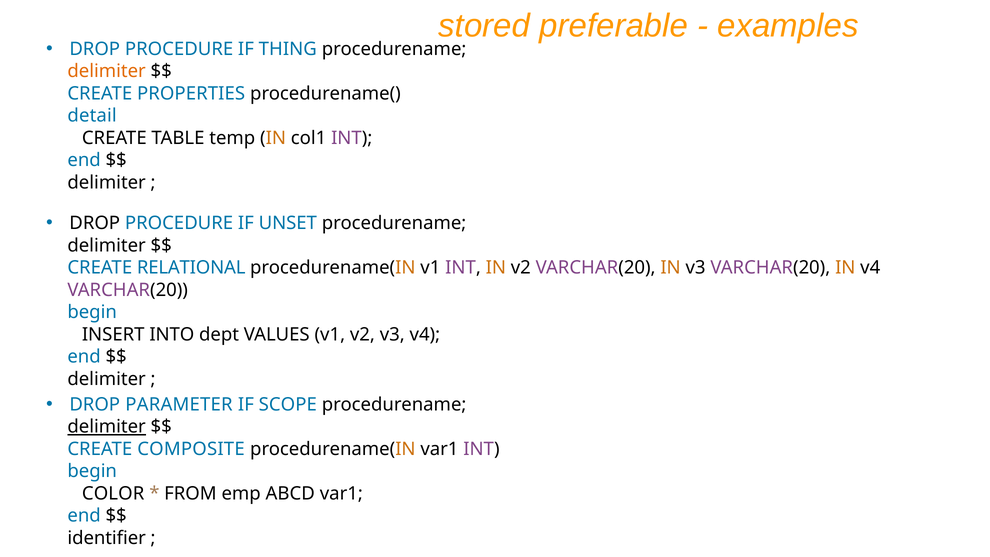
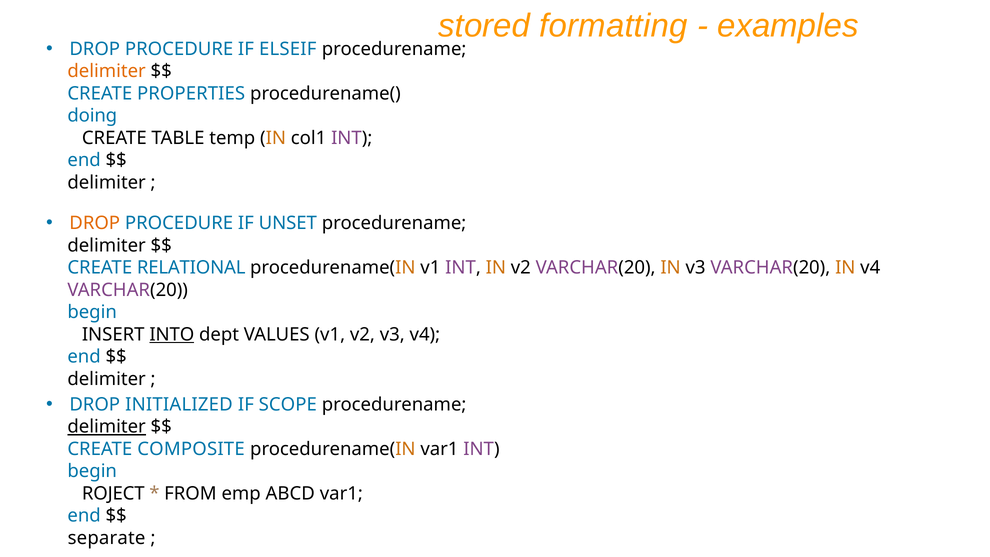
preferable: preferable -> formatting (614, 26)
THING: THING -> ELSEIF (288, 49)
detail: detail -> doing (92, 116)
DROP colour: black -> orange (95, 223)
INTO underline: none -> present (172, 334)
PARAMETER: PARAMETER -> INITIALIZED (179, 404)
COLOR: COLOR -> ROJECT (113, 493)
identifier: identifier -> separate (107, 538)
